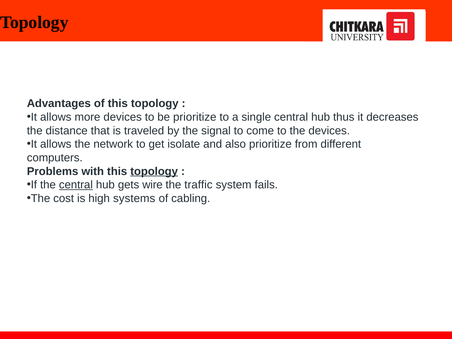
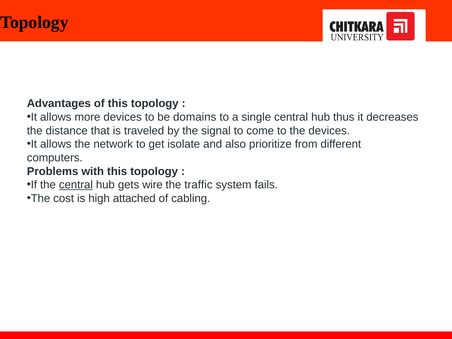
be prioritize: prioritize -> domains (195, 117)
topology underline: present -> none (154, 171)
systems: systems -> attached (134, 198)
